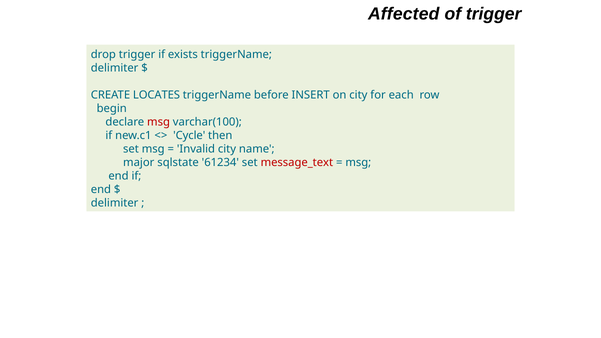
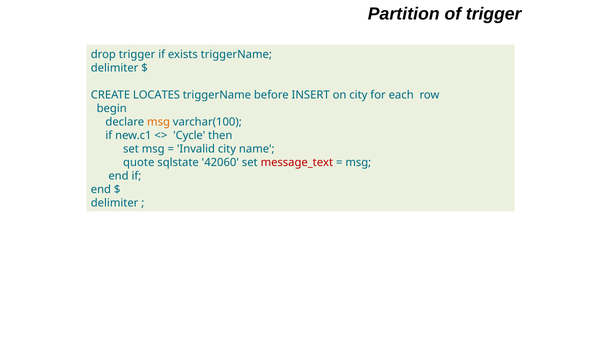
Affected: Affected -> Partition (404, 14)
msg colour: red -> orange (159, 122)
major: major -> quote (139, 163)
61234: 61234 -> 42060 (220, 163)
